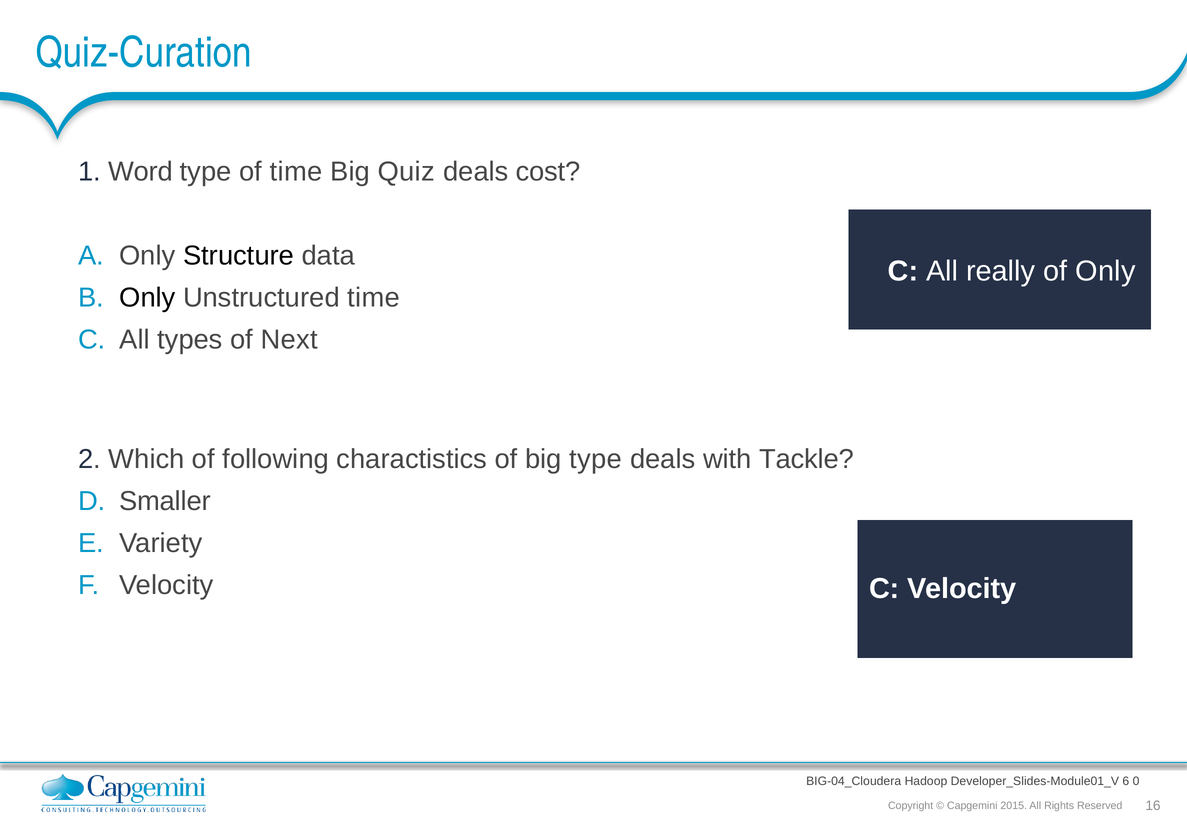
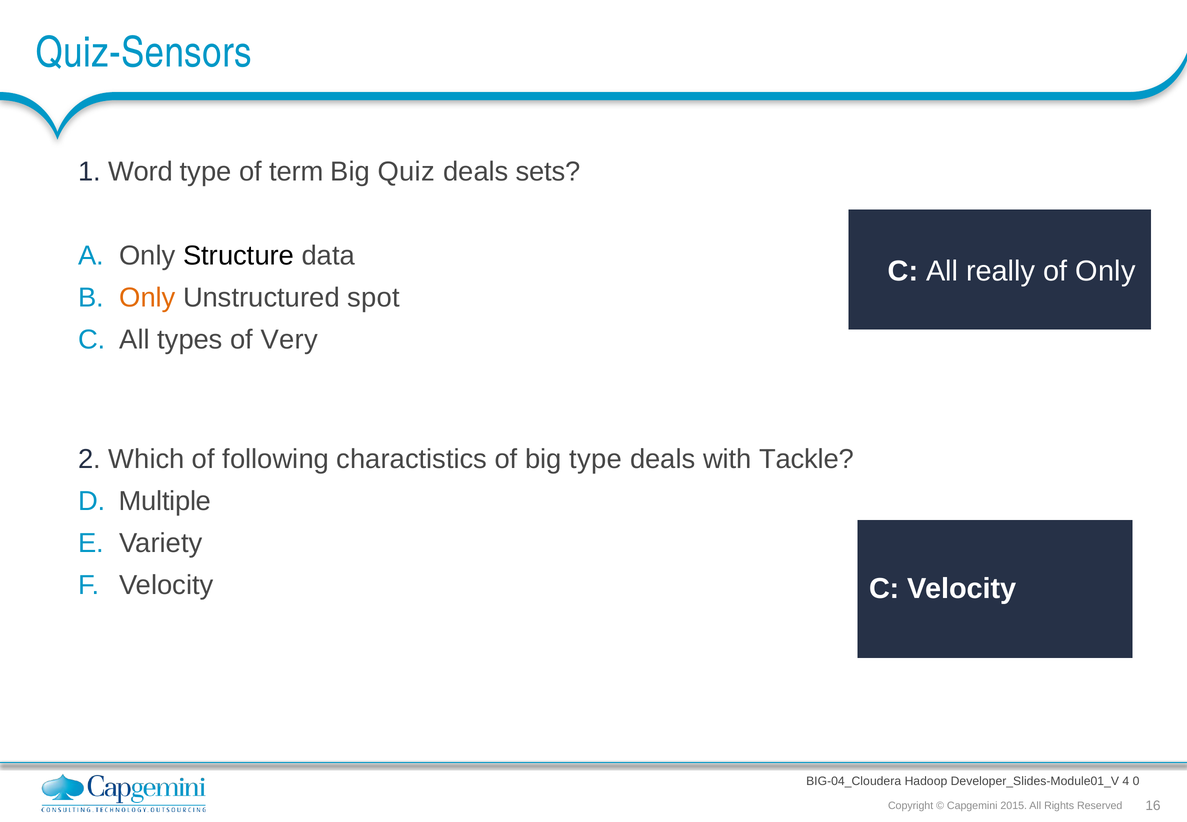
Quiz-Curation: Quiz-Curation -> Quiz-Sensors (144, 53)
of time: time -> term (296, 171)
cost: cost -> sets (548, 171)
Only colour: black -> orange (147, 297)
Unstructured time: time -> spot (374, 297)
Next: Next -> Very (289, 340)
Smaller: Smaller -> Multiple (165, 501)
6: 6 -> 4 (1126, 781)
